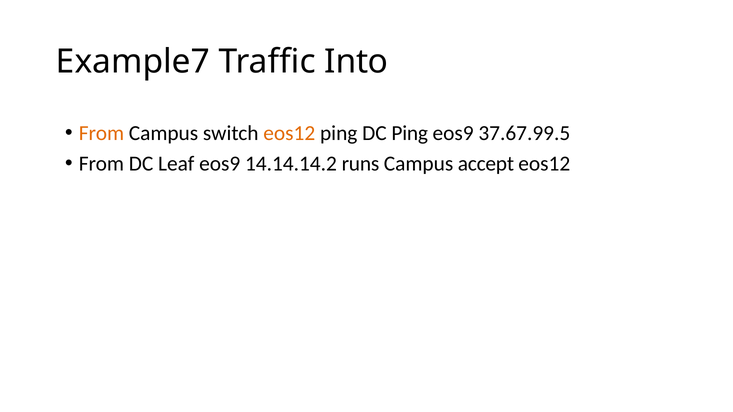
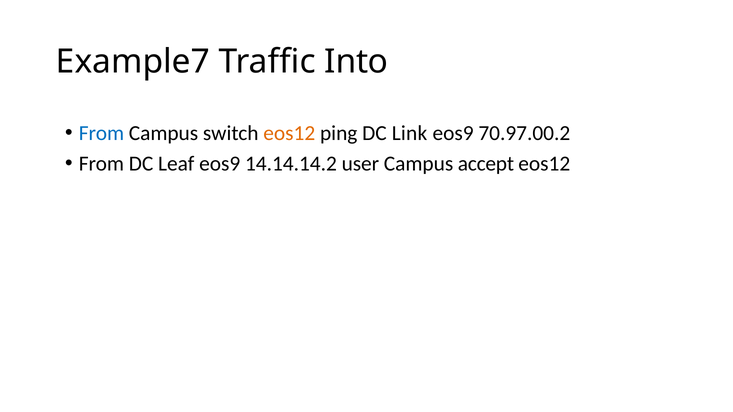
From colour: orange -> blue (101, 133)
DC Ping: Ping -> Link (410, 133)
37.67.99.5: 37.67.99.5 -> 70.97.00.2 (524, 133)
runs: runs -> user (360, 164)
